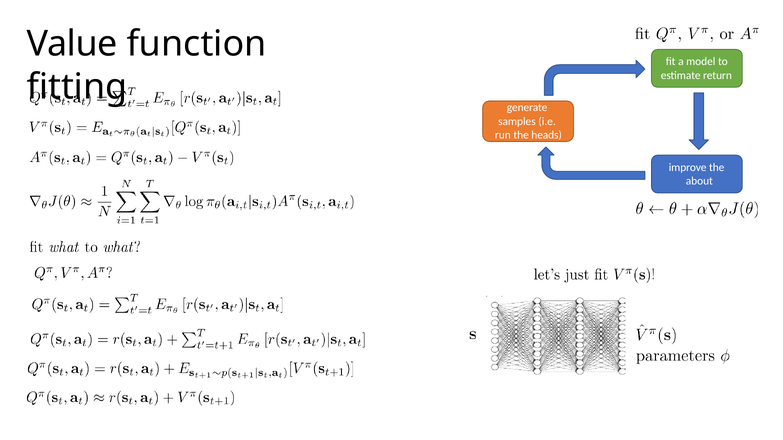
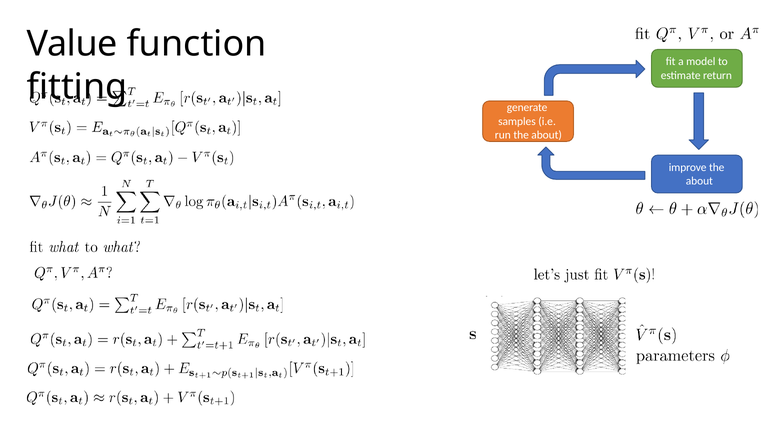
run the heads: heads -> about (547, 135)
